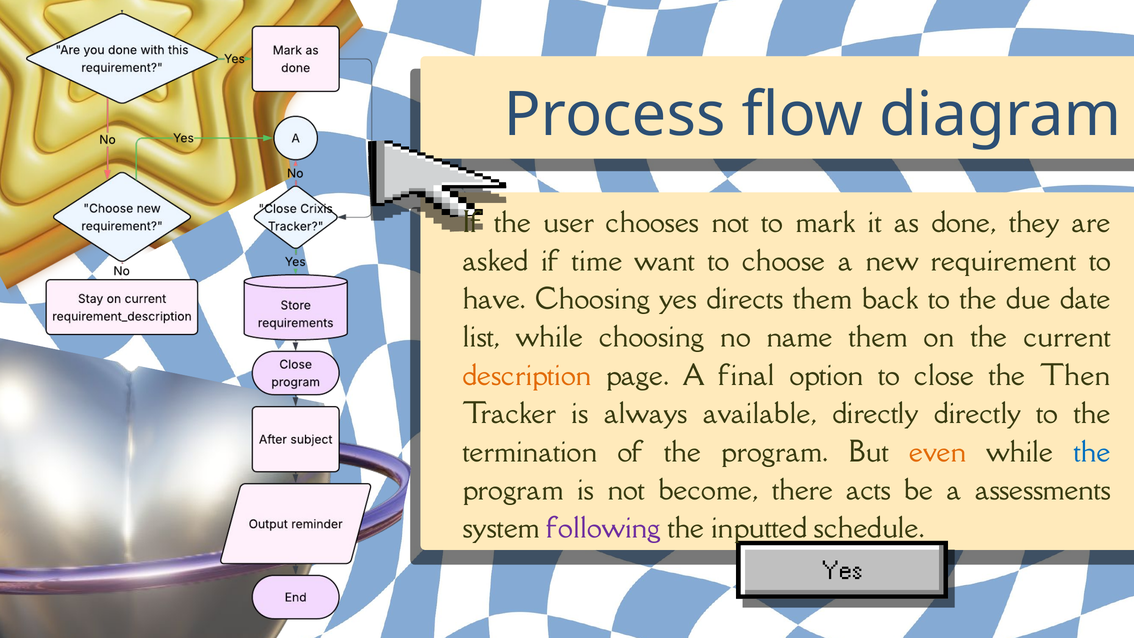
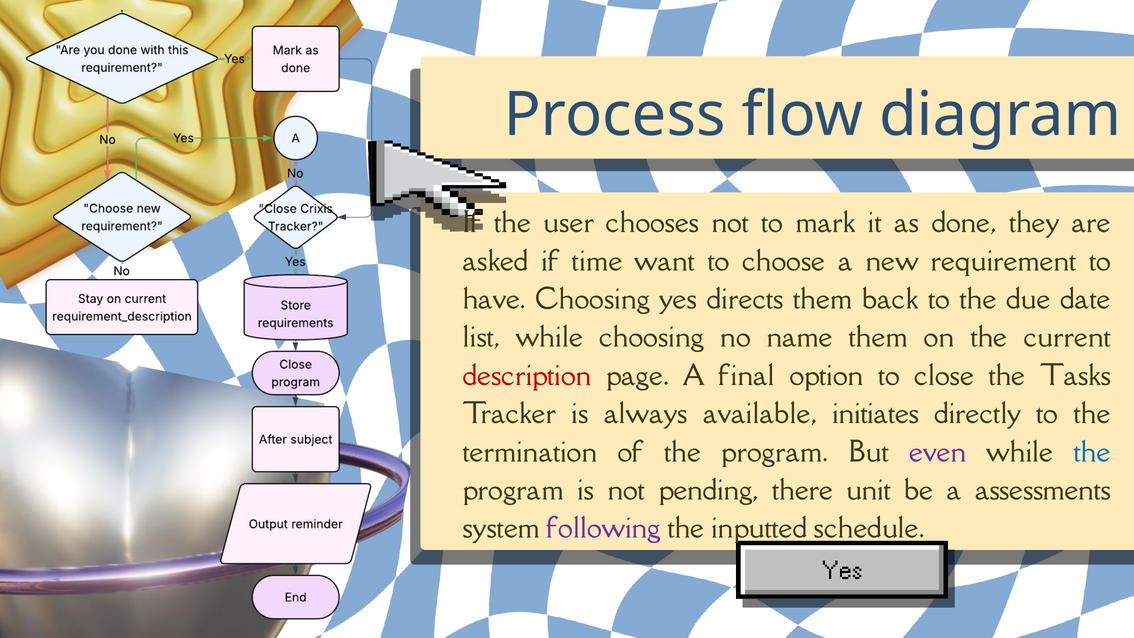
description colour: orange -> red (527, 376)
Then: Then -> Tasks (1075, 376)
available directly: directly -> initiates (876, 414)
even colour: orange -> purple (938, 452)
become: become -> pending (709, 491)
acts: acts -> unit (869, 491)
